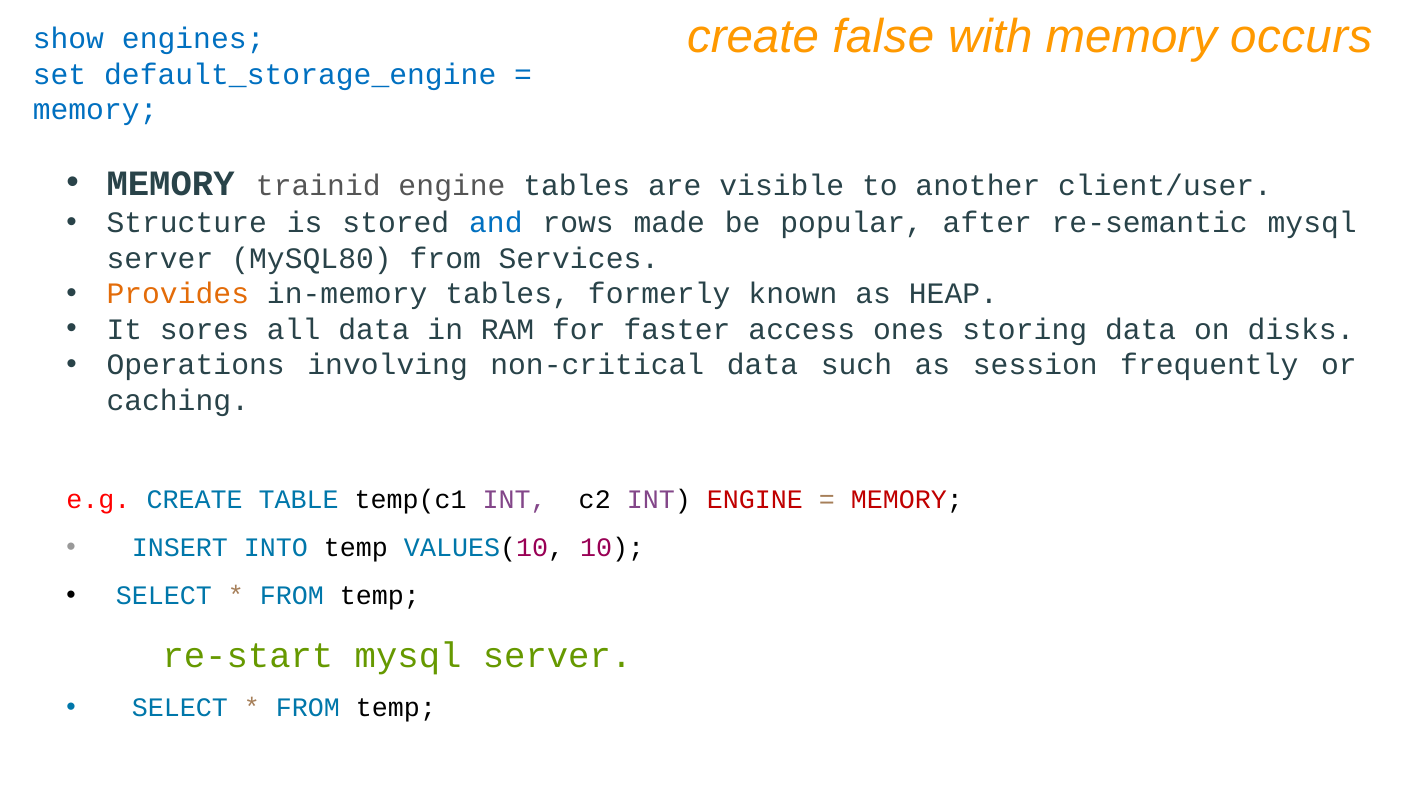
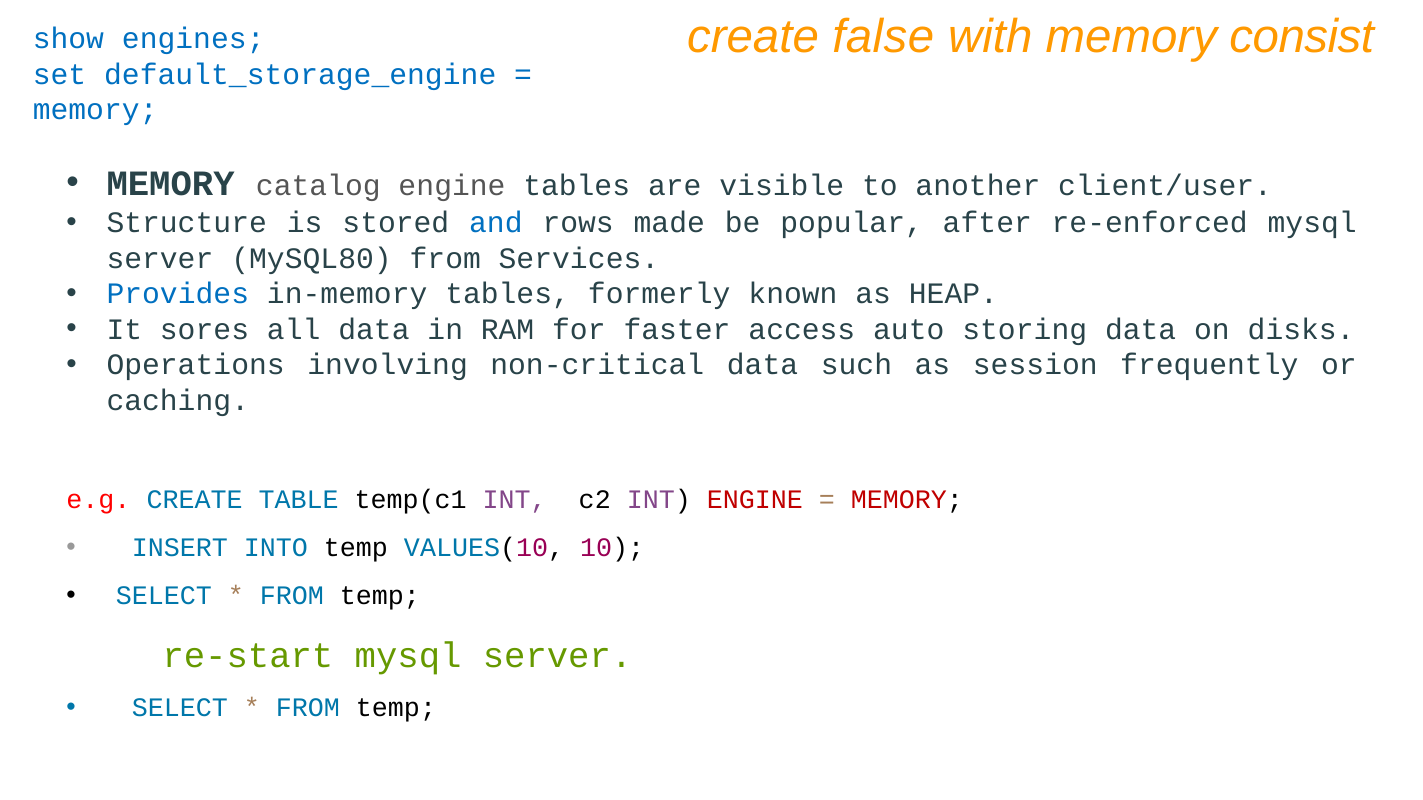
occurs: occurs -> consist (1302, 37)
trainid: trainid -> catalog (318, 186)
re-semantic: re-semantic -> re-enforced (1150, 223)
Provides colour: orange -> blue (178, 294)
ones: ones -> auto (909, 330)
